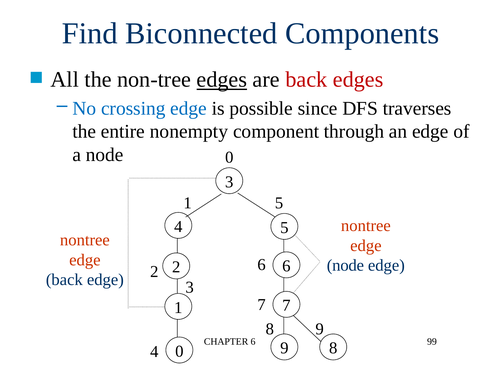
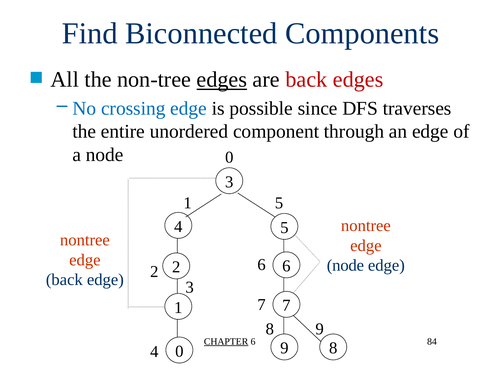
nonempty: nonempty -> unordered (189, 132)
CHAPTER underline: none -> present (226, 342)
99: 99 -> 84 (432, 342)
